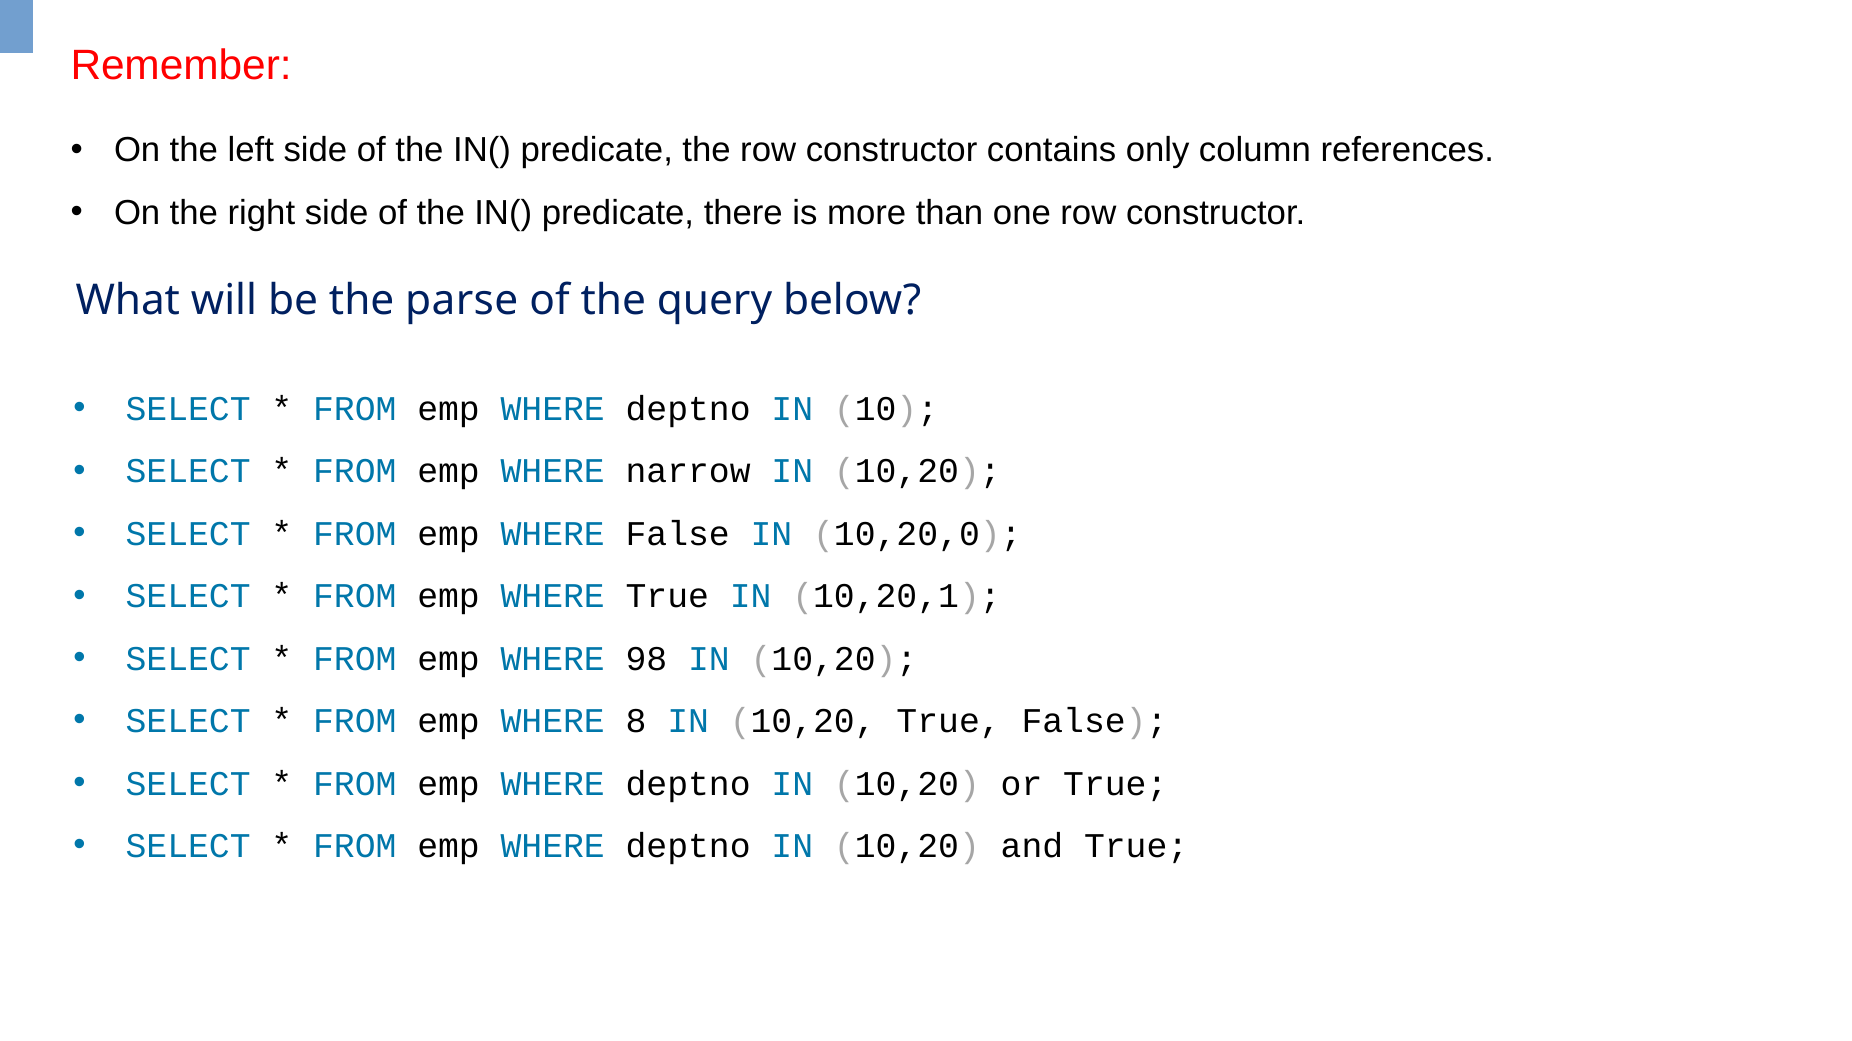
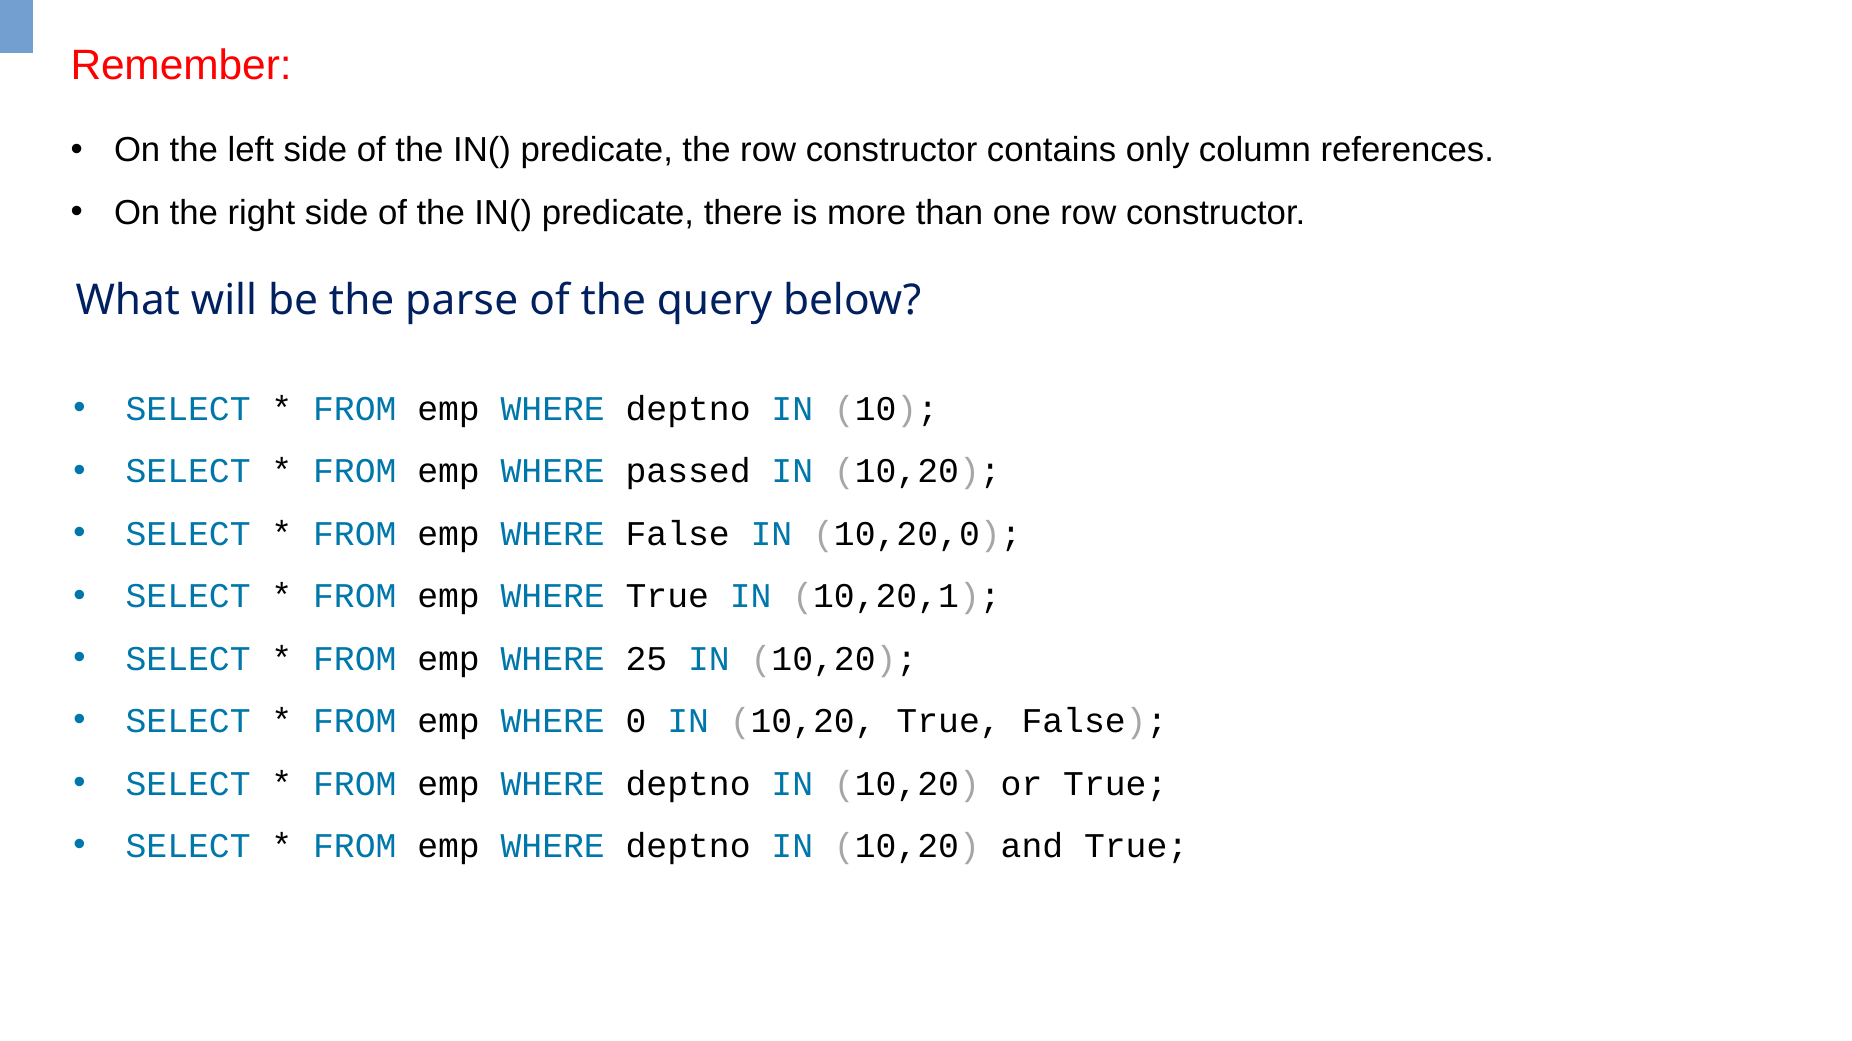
narrow: narrow -> passed (688, 472)
98: 98 -> 25 (646, 659)
8: 8 -> 0 (636, 722)
